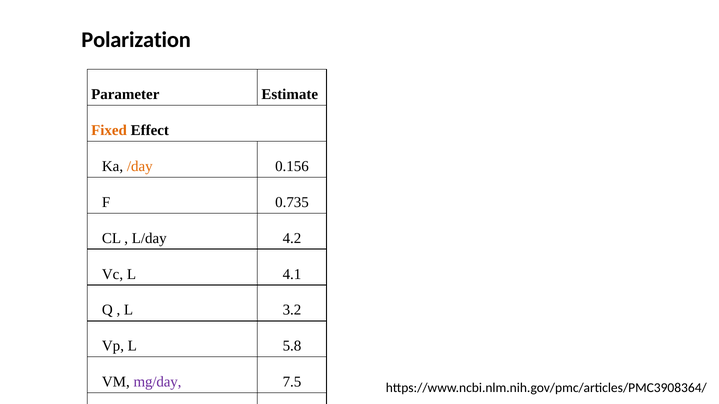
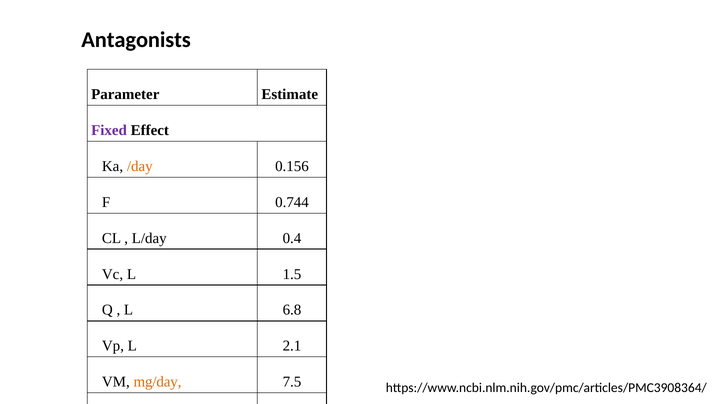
Polarization: Polarization -> Antagonists (136, 40)
Fixed colour: orange -> purple (109, 130)
0.735: 0.735 -> 0.744 (292, 202)
4.2: 4.2 -> 0.4 (292, 238)
4.1: 4.1 -> 1.5 (292, 274)
3.2: 3.2 -> 6.8 (292, 310)
5.8: 5.8 -> 2.1 (292, 346)
mg/day colour: purple -> orange (158, 382)
